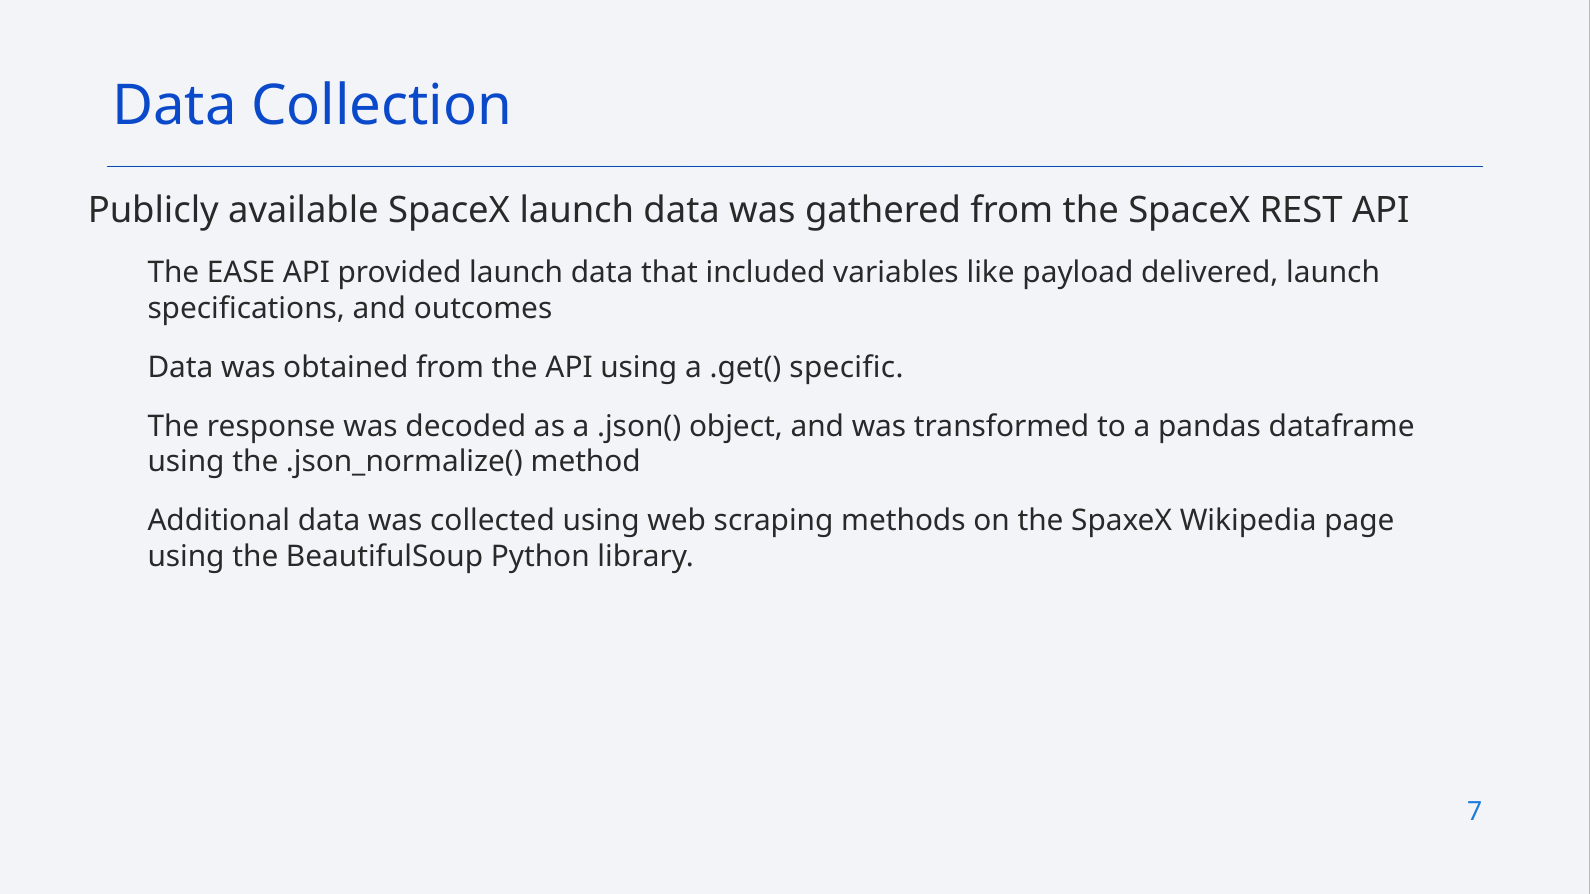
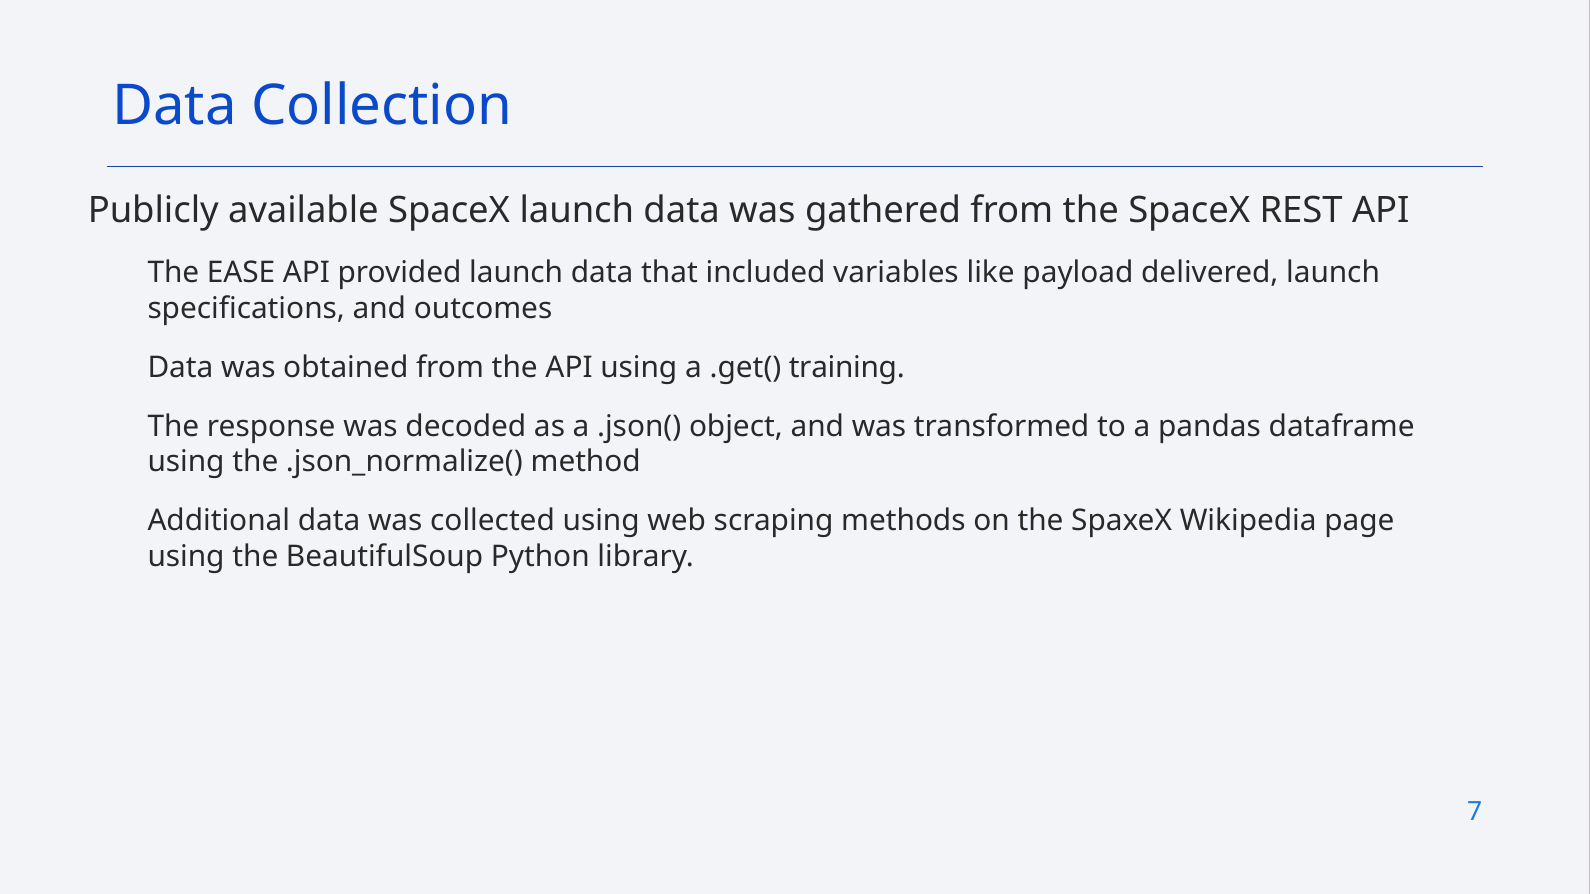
specific: specific -> training (847, 368)
